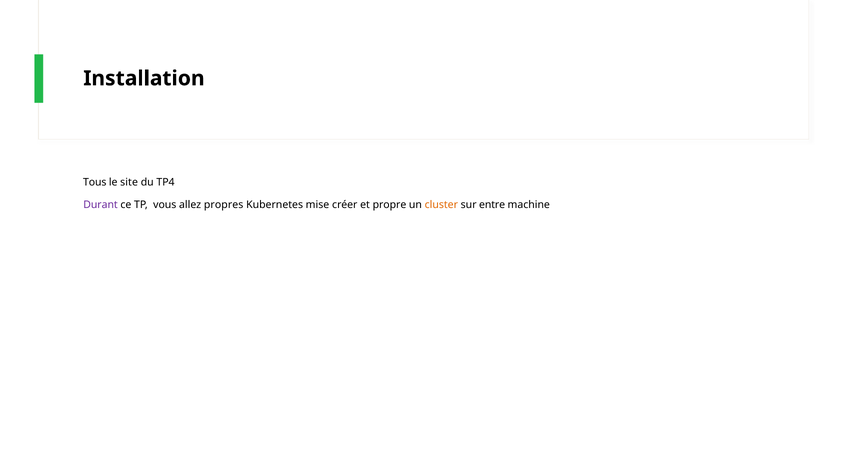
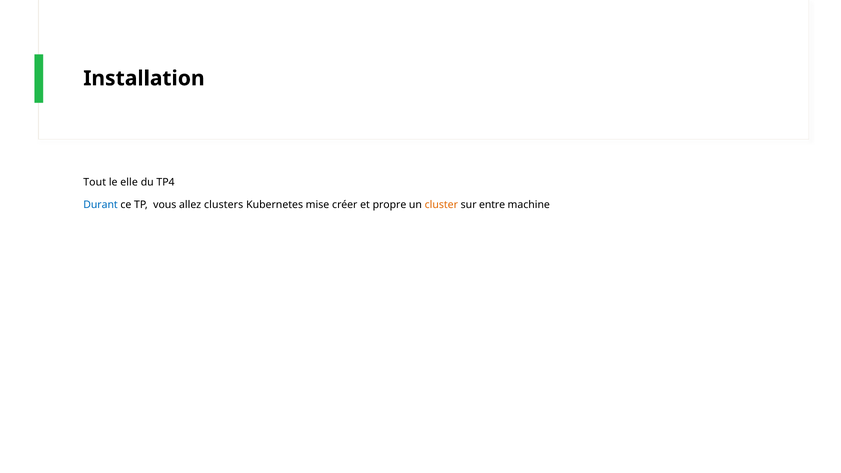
Tous: Tous -> Tout (95, 182)
site: site -> elle (129, 182)
Durant colour: purple -> blue (101, 205)
propres: propres -> clusters (224, 205)
